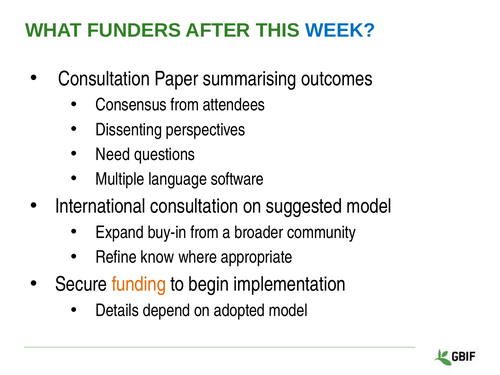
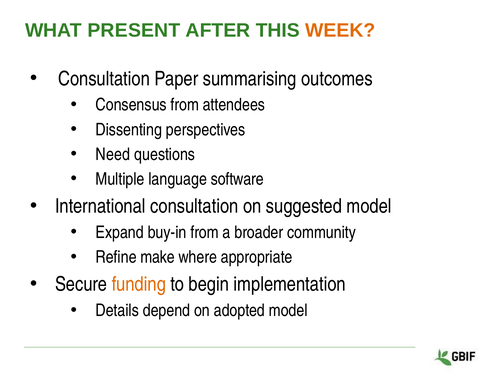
FUNDERS: FUNDERS -> PRESENT (134, 31)
WEEK colour: blue -> orange (340, 31)
know: know -> make (158, 257)
